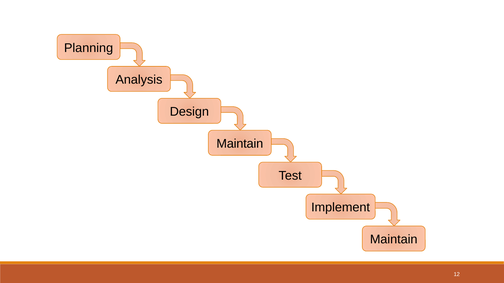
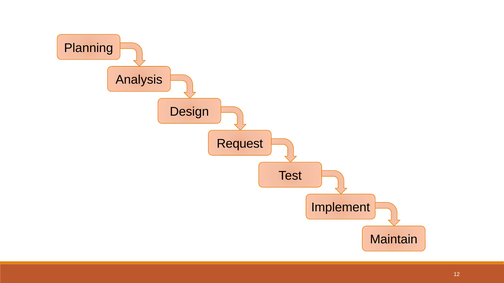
Maintain: Maintain -> Request (240, 144)
